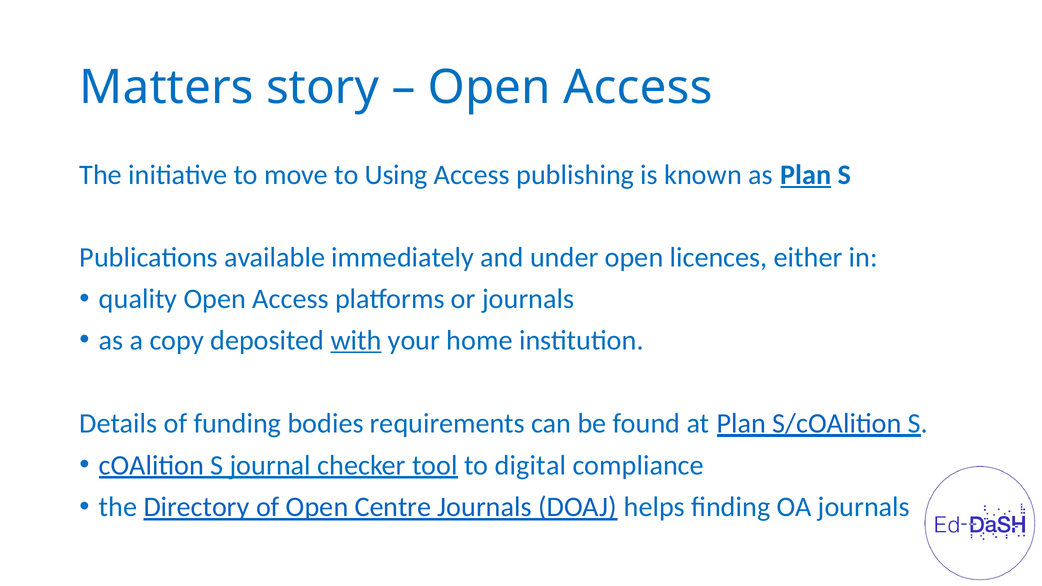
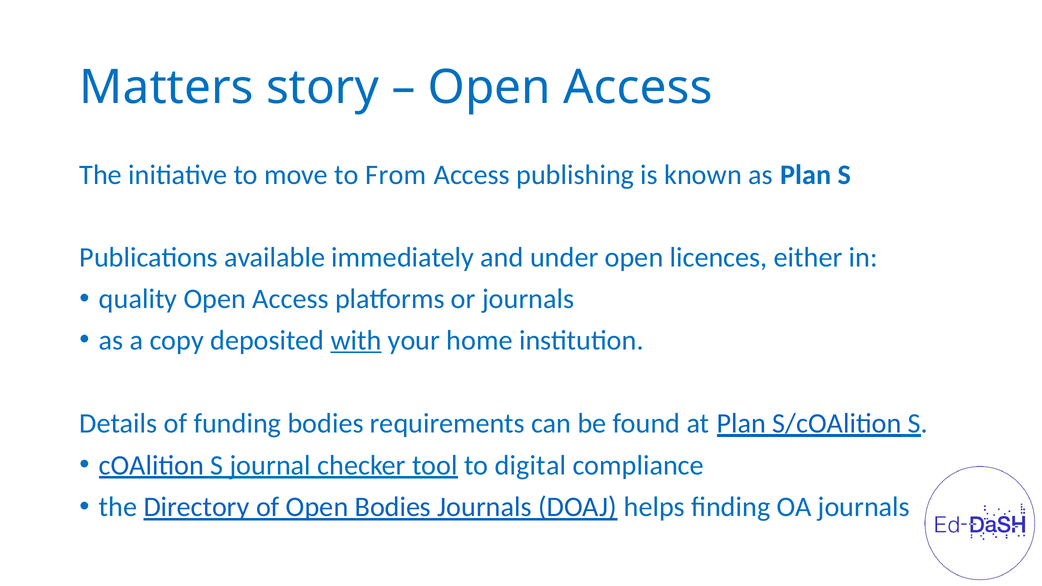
Using: Using -> From (396, 175)
Plan underline: present -> none (806, 175)
Open Centre: Centre -> Bodies (393, 507)
